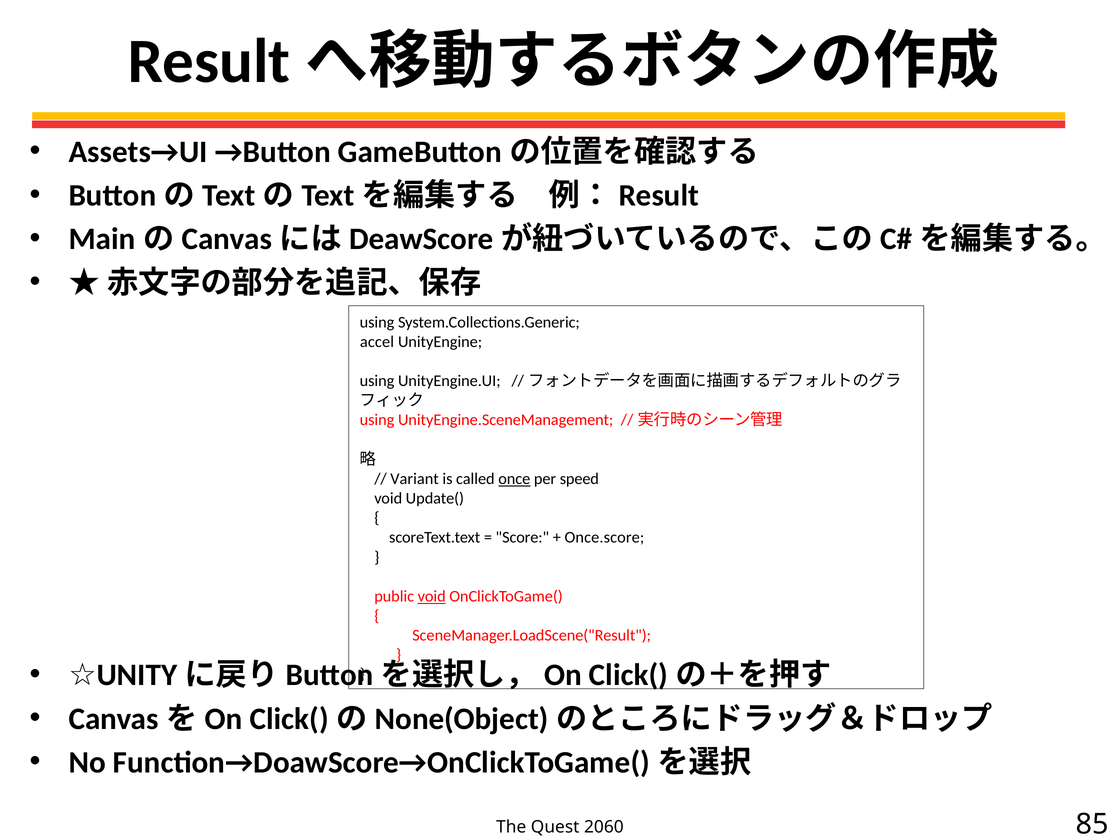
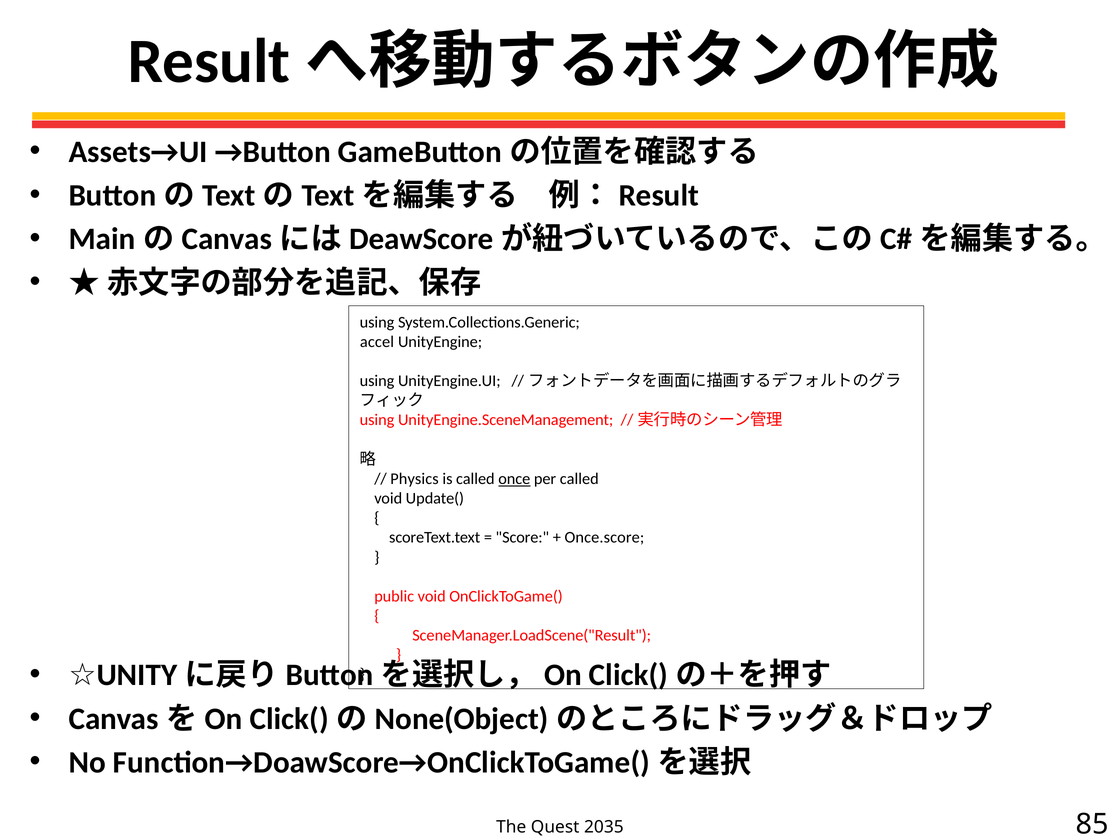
Variant: Variant -> Physics (415, 479)
per speed: speed -> called (579, 479)
void underline: present -> none (432, 596)
2060: 2060 -> 2035 (604, 827)
